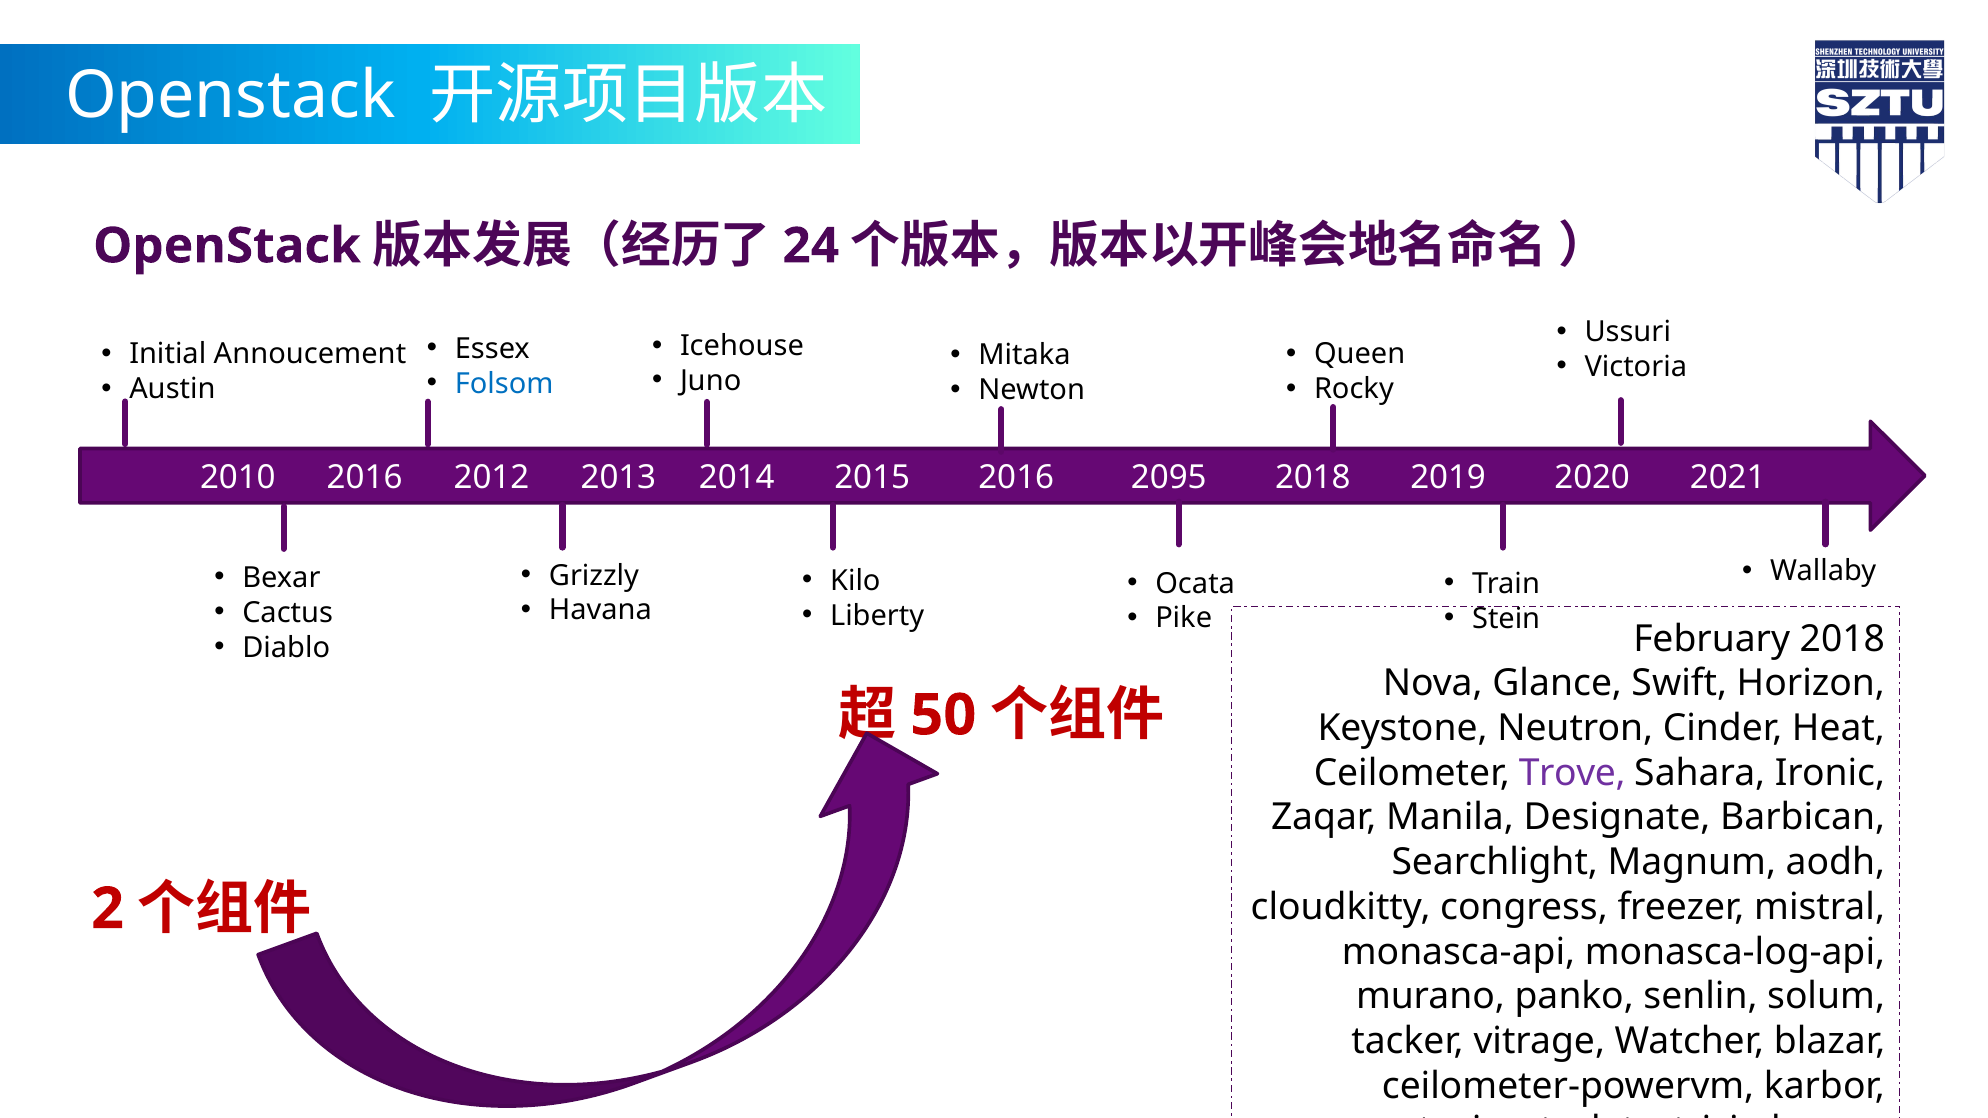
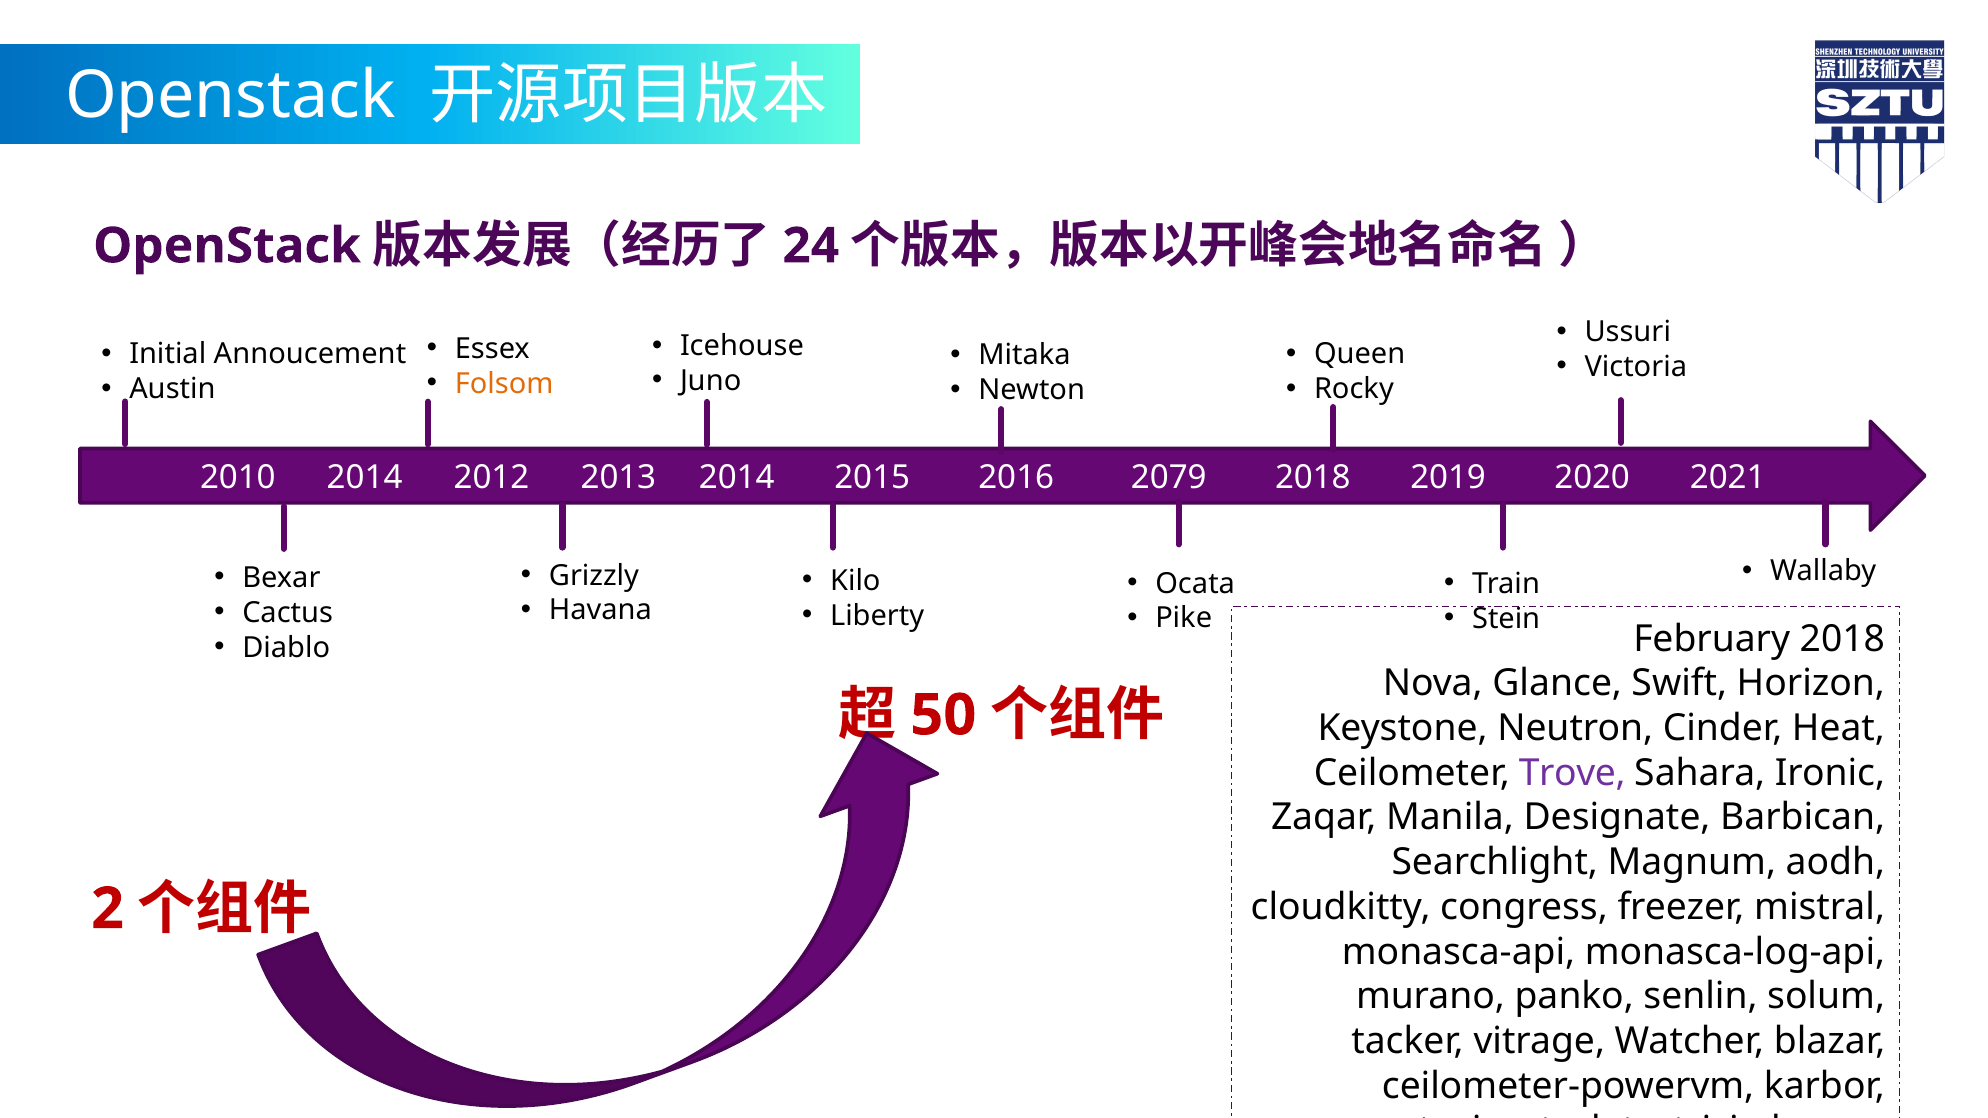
Folsom colour: blue -> orange (504, 384)
2010 2016: 2016 -> 2014 (365, 478)
2095: 2095 -> 2079 (1169, 478)
